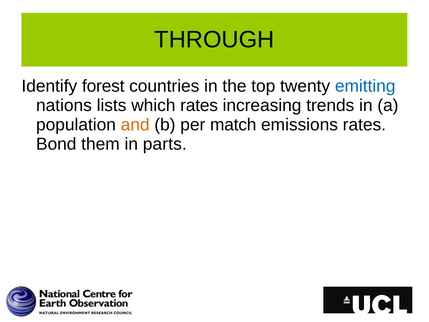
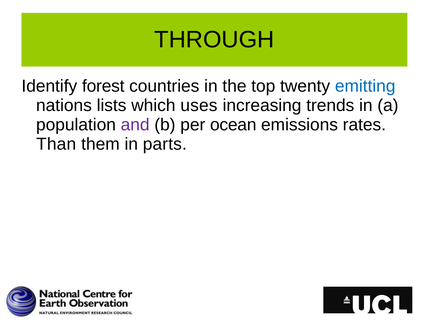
which rates: rates -> uses (199, 105)
and colour: orange -> purple (135, 125)
match: match -> ocean (233, 125)
Bond: Bond -> Than (56, 144)
